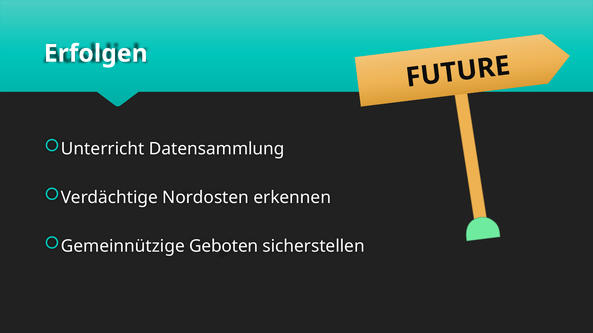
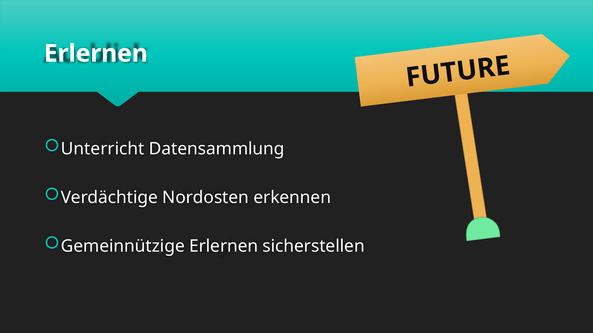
Erfolgen: Erfolgen -> Erlernen (96, 54)
Gemeinnützige Geboten: Geboten -> Erlernen (224, 246)
